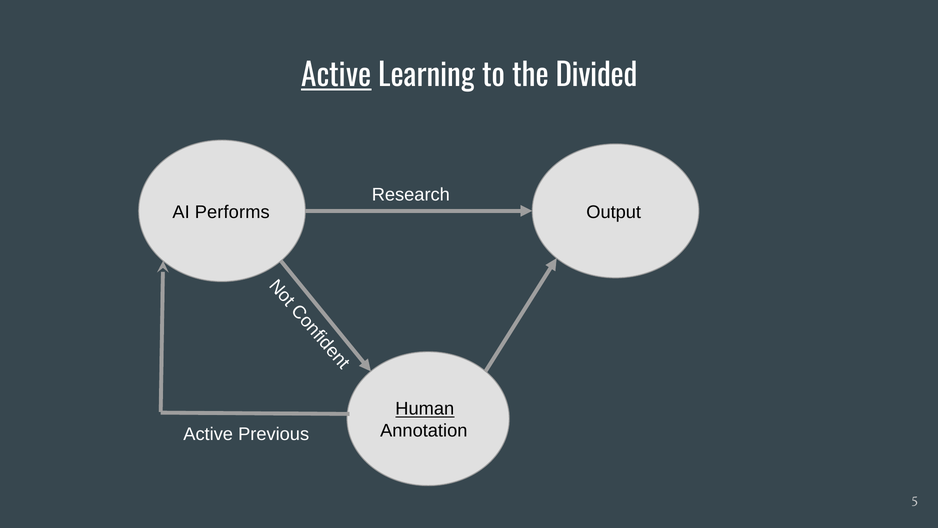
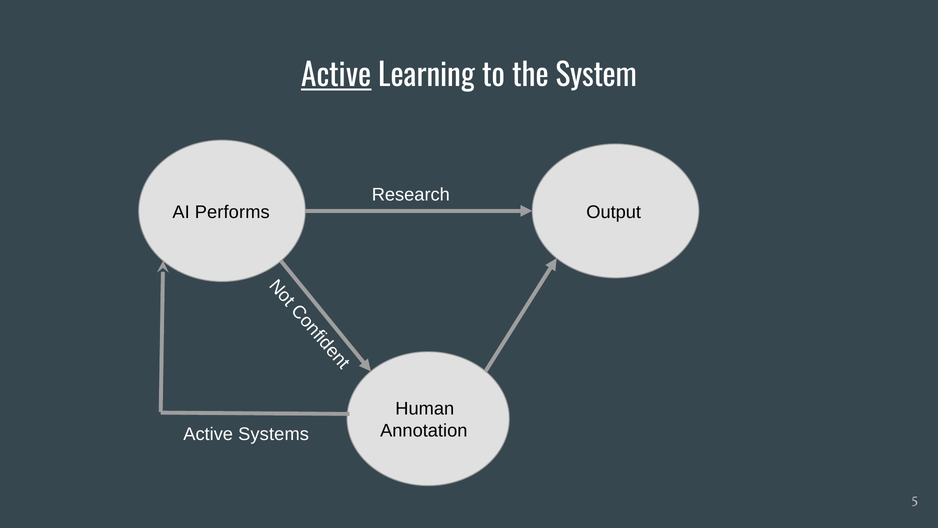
Divided: Divided -> System (596, 76)
Human underline: present -> none (425, 409)
Previous: Previous -> Systems (274, 434)
